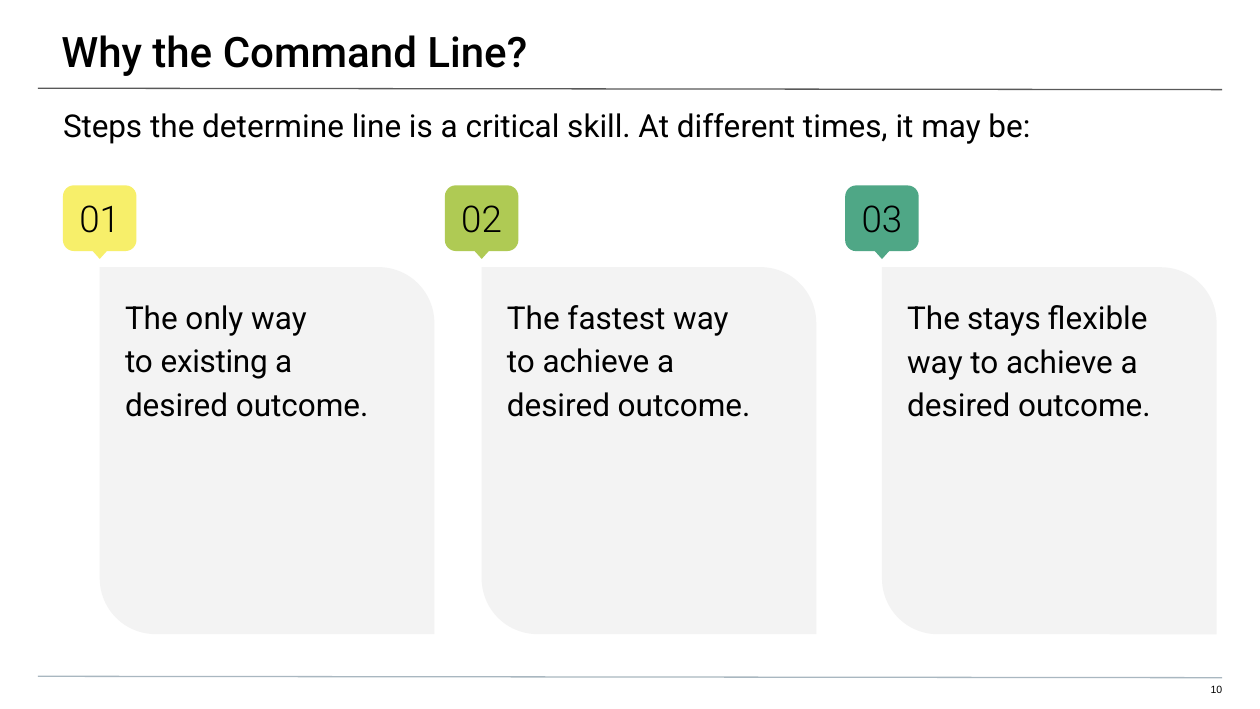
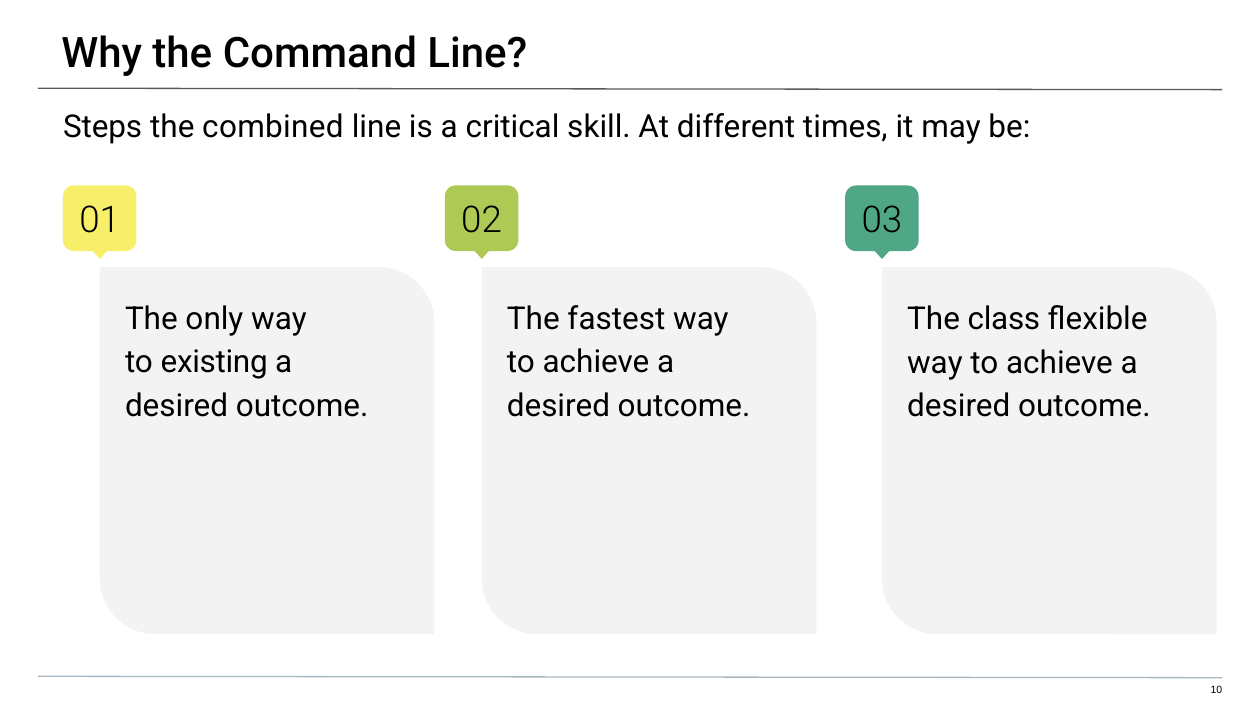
determine: determine -> combined (273, 127)
stays: stays -> class (1004, 319)
